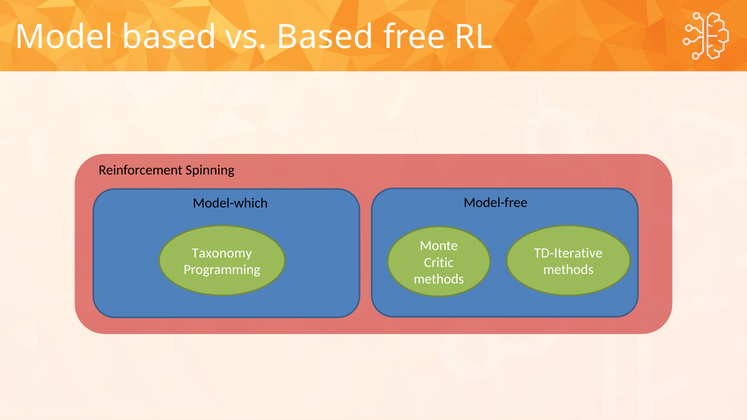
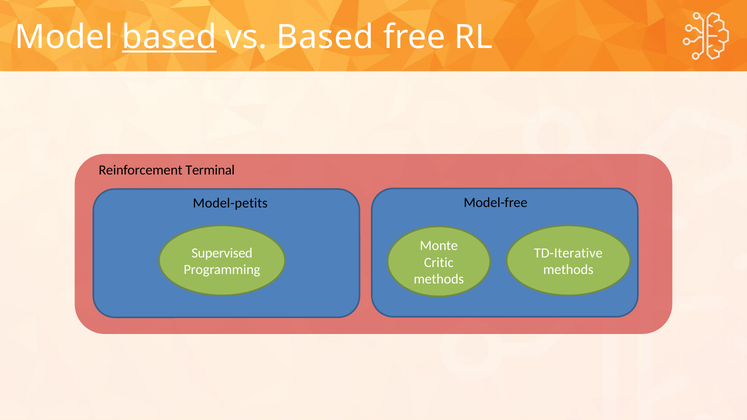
based underline: none -> present (169, 37)
Spinning: Spinning -> Terminal (210, 170)
Model-which: Model-which -> Model-petits (230, 203)
Taxonomy: Taxonomy -> Supervised (222, 253)
